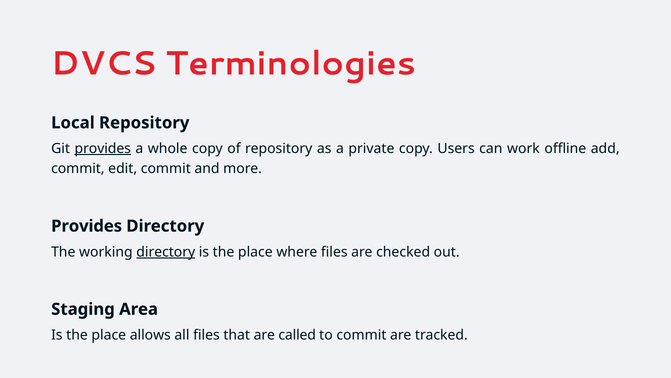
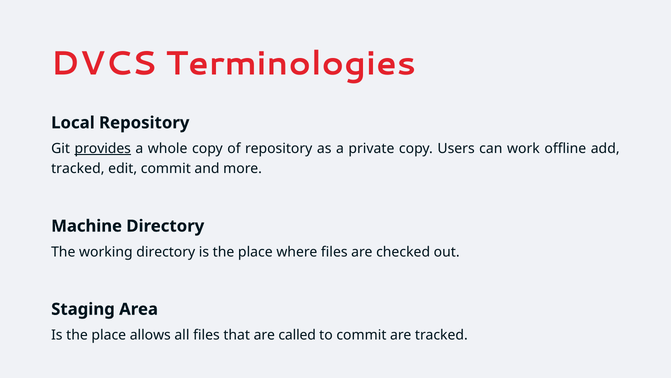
commit: commit -> tracked (78, 169)
Provides: Provides -> Machine (87, 226)
directory underline: present -> none (166, 252)
